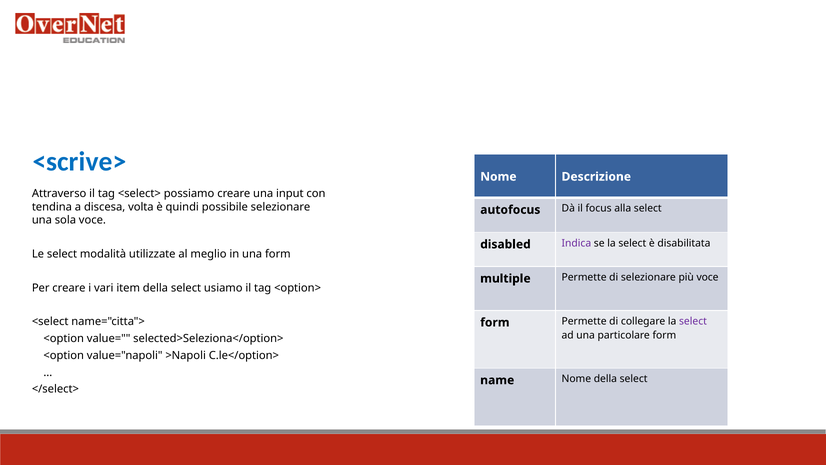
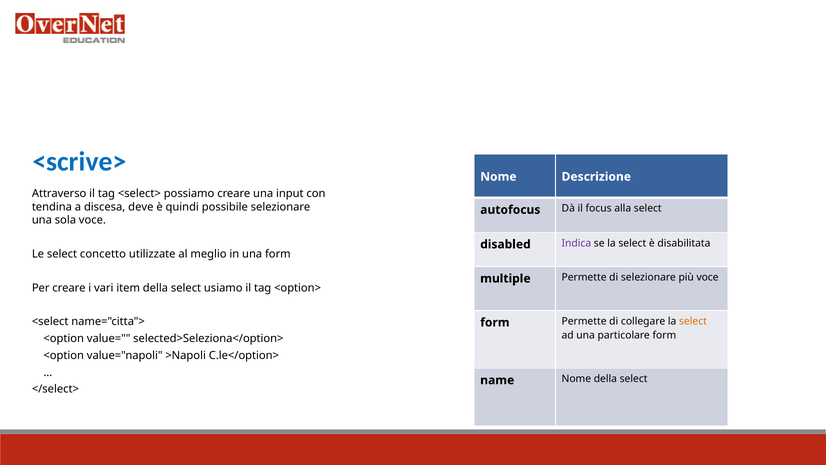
volta: volta -> deve (141, 207)
modalità: modalità -> concetto (103, 254)
select colour: purple -> orange (693, 321)
